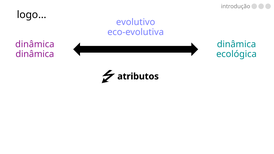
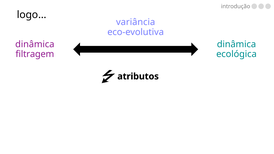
evolutivo: evolutivo -> variância (136, 22)
dinâmica: dinâmica -> filtragem (35, 54)
